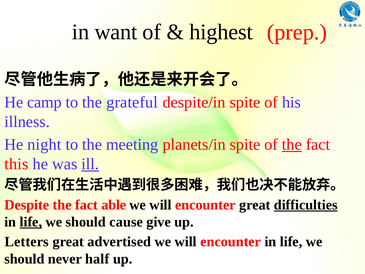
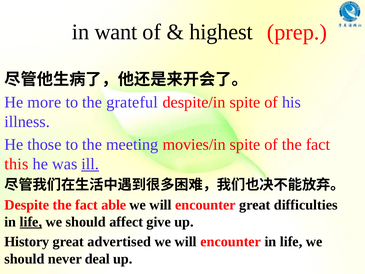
camp: camp -> more (44, 102)
night: night -> those (44, 144)
planets/in: planets/in -> movies/in (194, 144)
the underline: present -> none (292, 144)
difficulties underline: present -> none (306, 205)
cause: cause -> affect (126, 222)
Letters: Letters -> History (27, 242)
half: half -> deal (97, 259)
